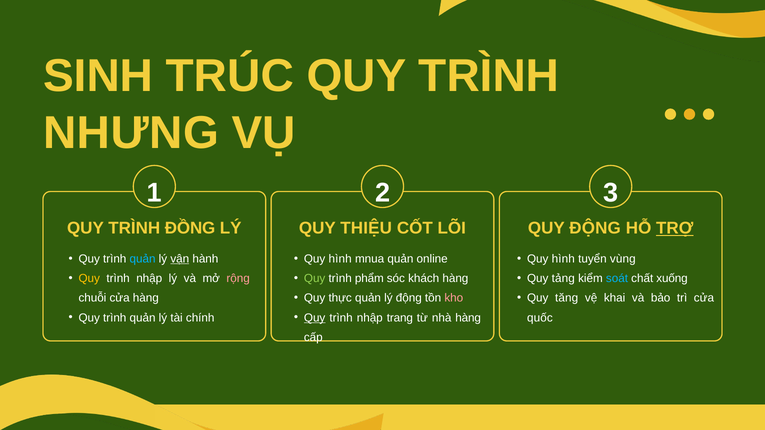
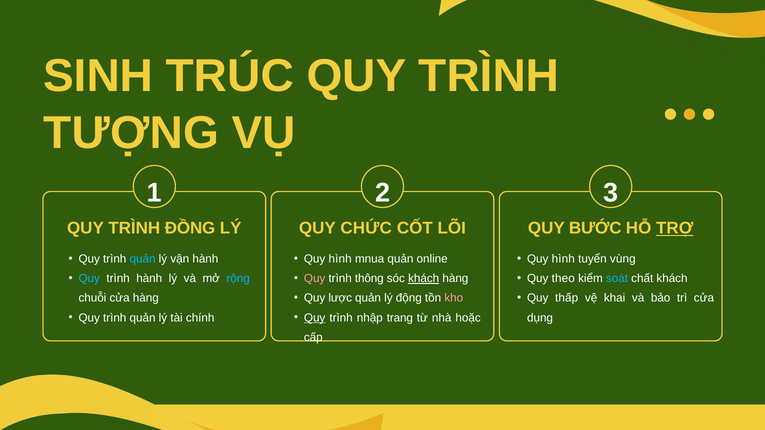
NHƯNG: NHƯNG -> TƯỢNG (131, 133)
THIỆU: THIỆU -> CHỨC (366, 228)
QUY ĐỘNG: ĐỘNG -> BƯỚC (595, 228)
vận underline: present -> none (180, 259)
Quy colour: yellow -> light blue (89, 279)
nhập: nhập -> hành (149, 279)
rộng colour: pink -> light blue (238, 279)
Quy colour: light green -> pink (315, 279)
phẩm: phẩm -> thông (369, 279)
khách underline: none -> present (424, 279)
tảng: tảng -> theo (563, 279)
chất xuống: xuống -> khách (672, 279)
tăng: tăng -> thấp (567, 298)
thực: thực -> lược (340, 298)
nhà hàng: hàng -> hoặc (468, 318)
quốc: quốc -> dụng (540, 318)
